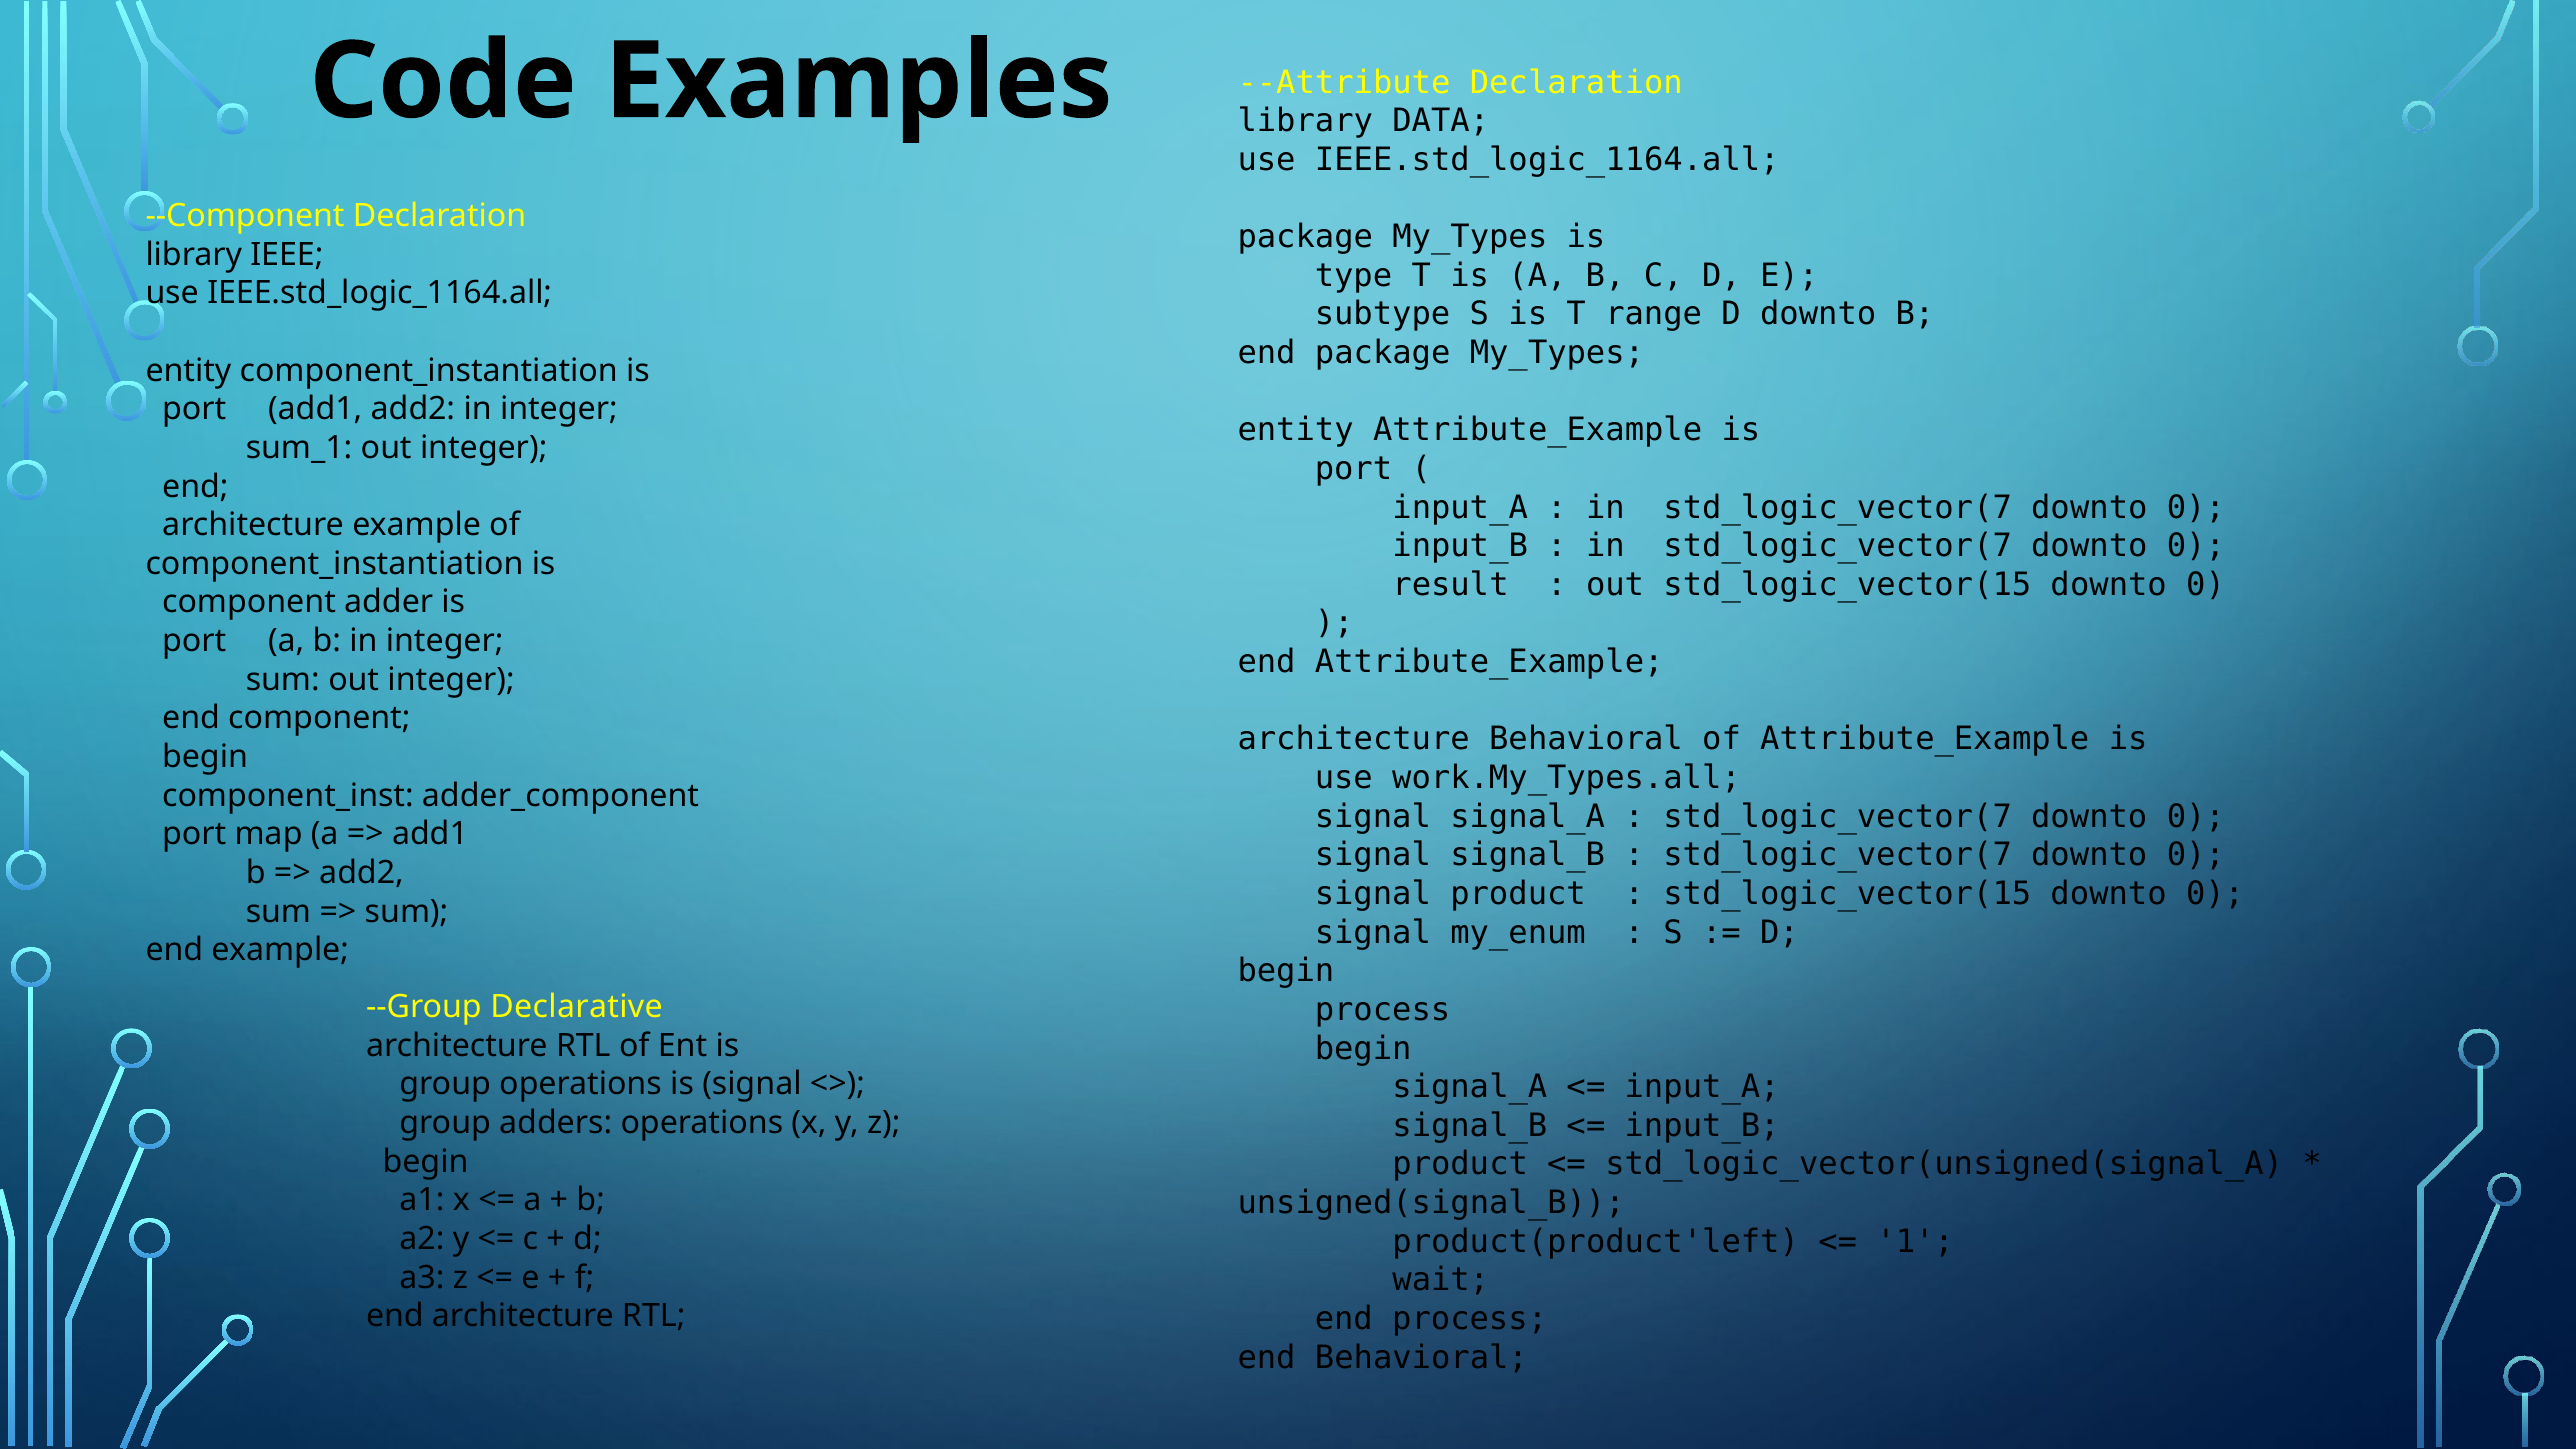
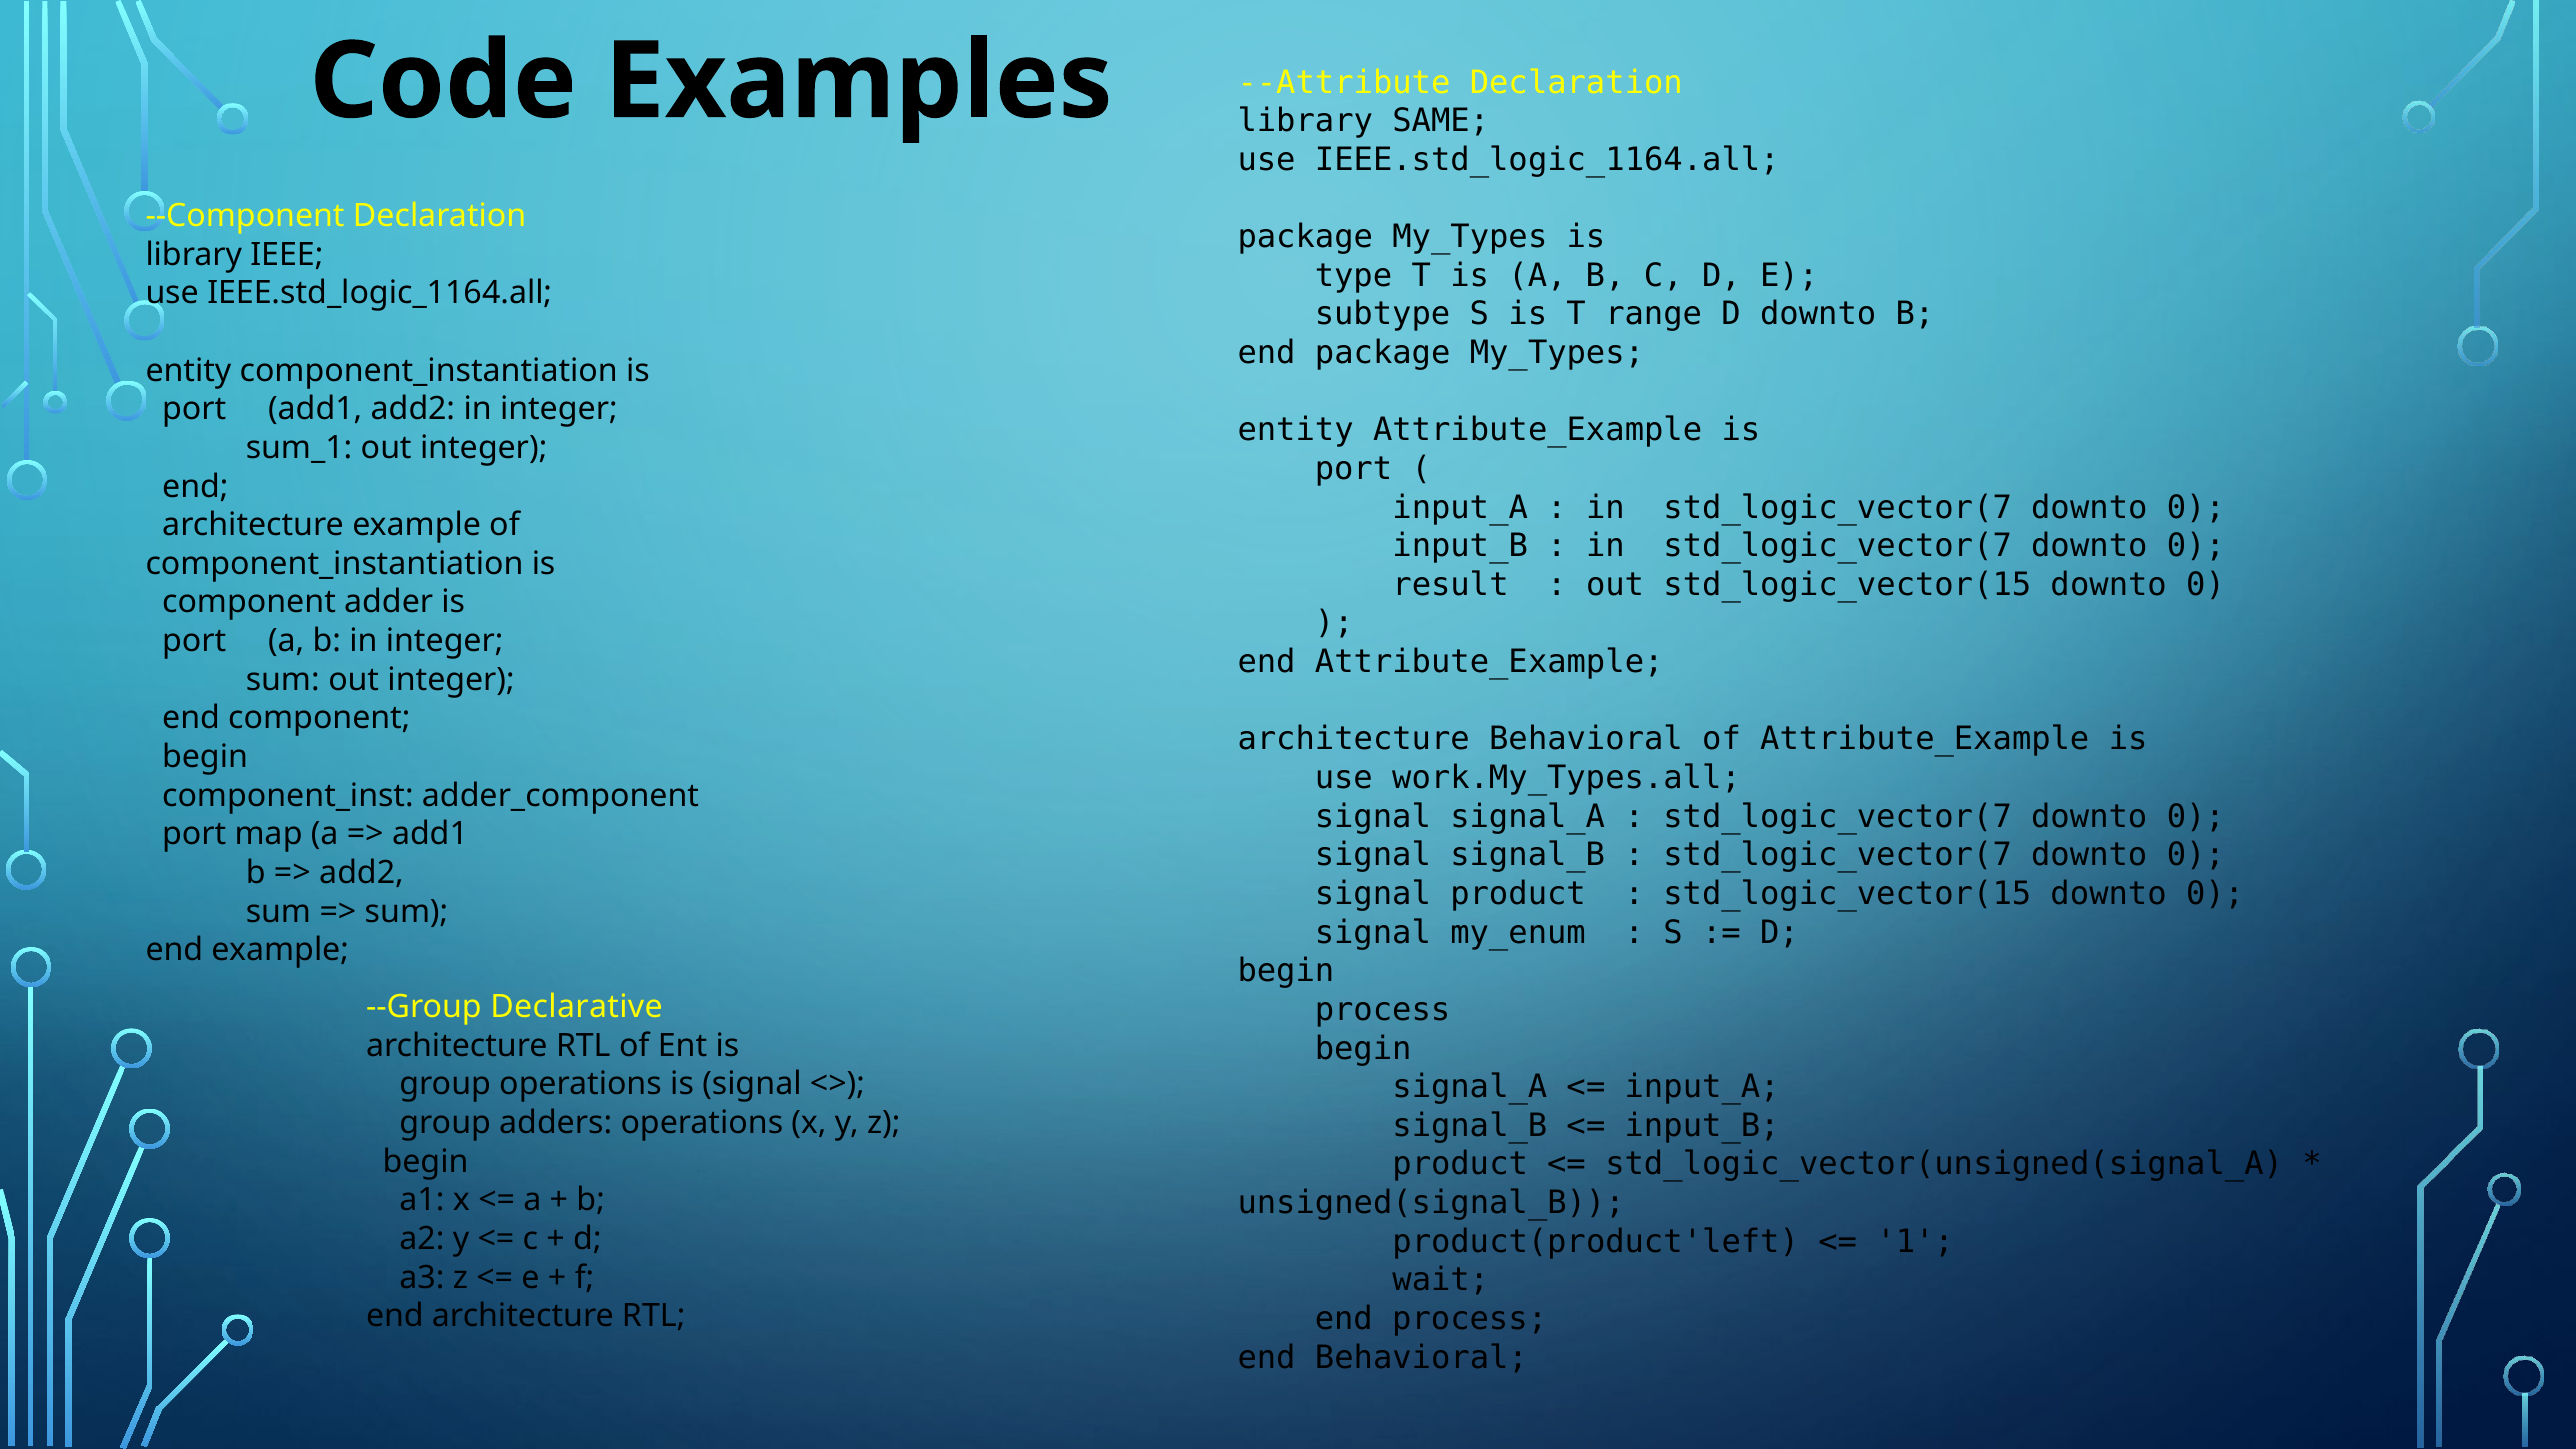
DATA: DATA -> SAME (1441, 121)
